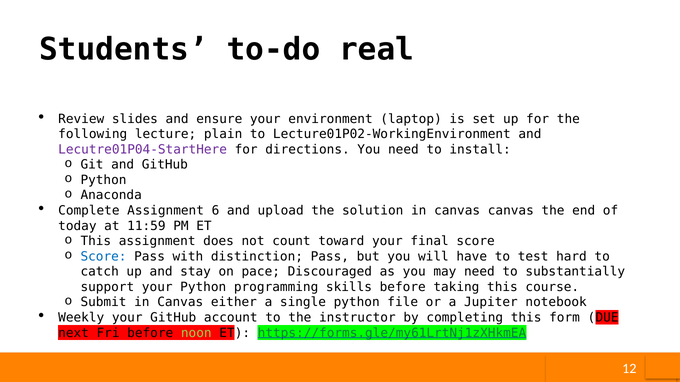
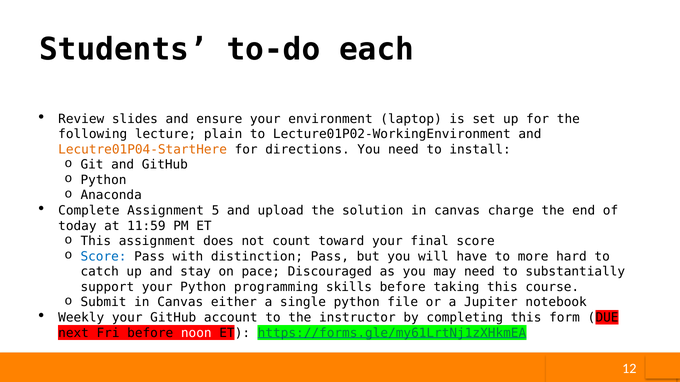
real: real -> each (377, 49)
Lecutre01P04-StartHere colour: purple -> orange (143, 150)
6: 6 -> 5 (215, 211)
canvas canvas: canvas -> charge (511, 211)
test: test -> more (533, 257)
noon colour: light green -> white (196, 333)
